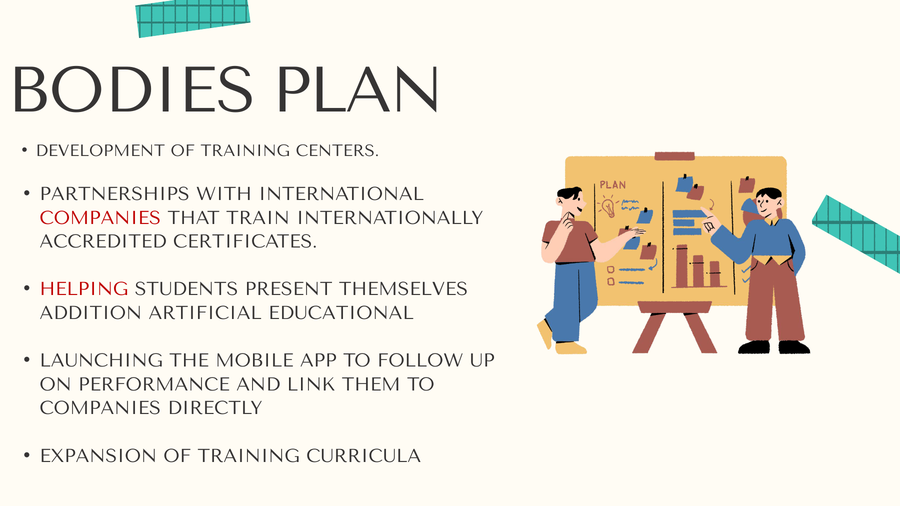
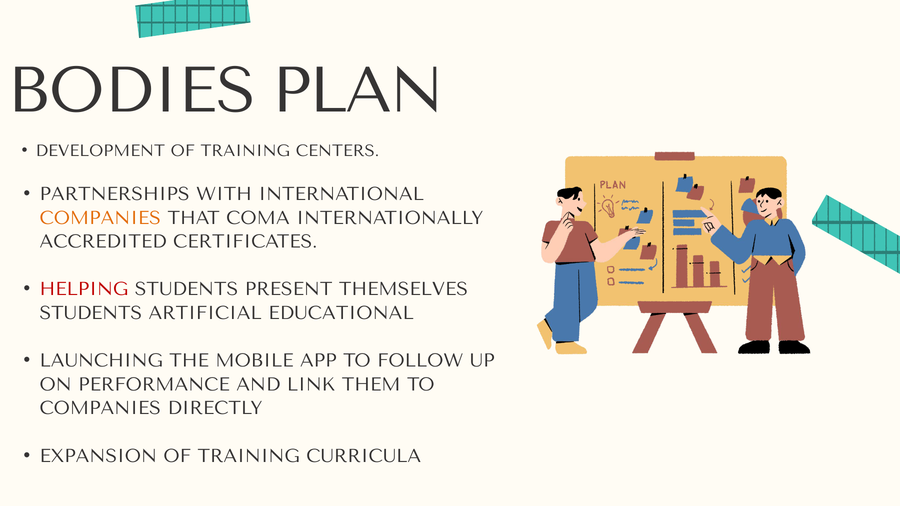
COMPANIES colour: red -> orange (100, 218)
TRAIN: TRAIN -> COMA (258, 218)
ADDITION: ADDITION -> STUDENTS (91, 313)
